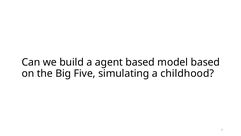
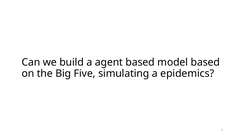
childhood: childhood -> epidemics (187, 73)
